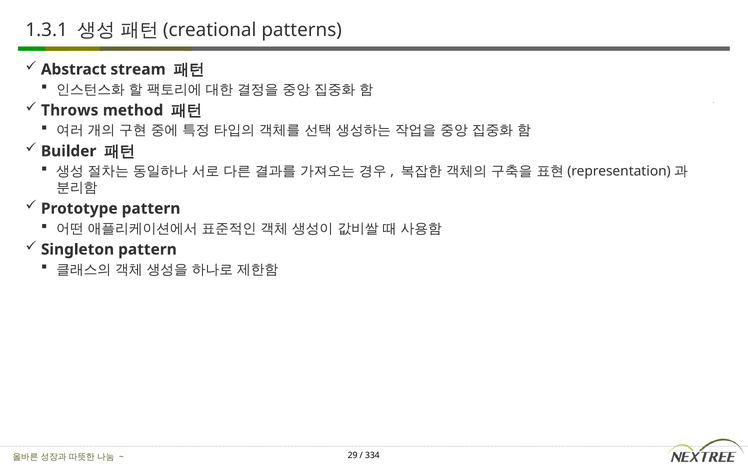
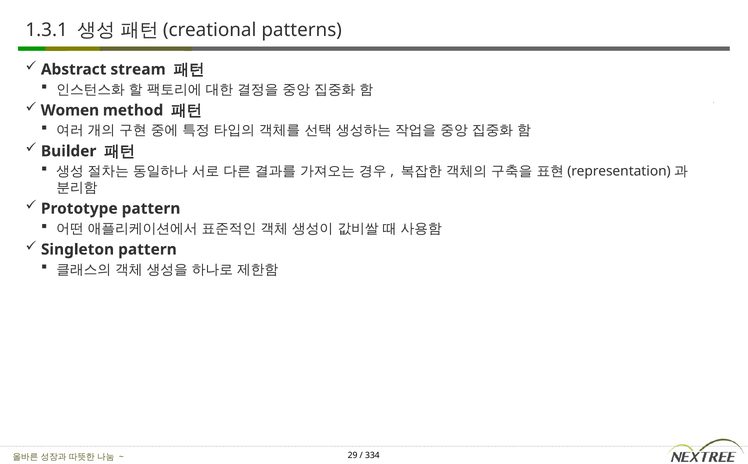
Throws: Throws -> Women (70, 110)
